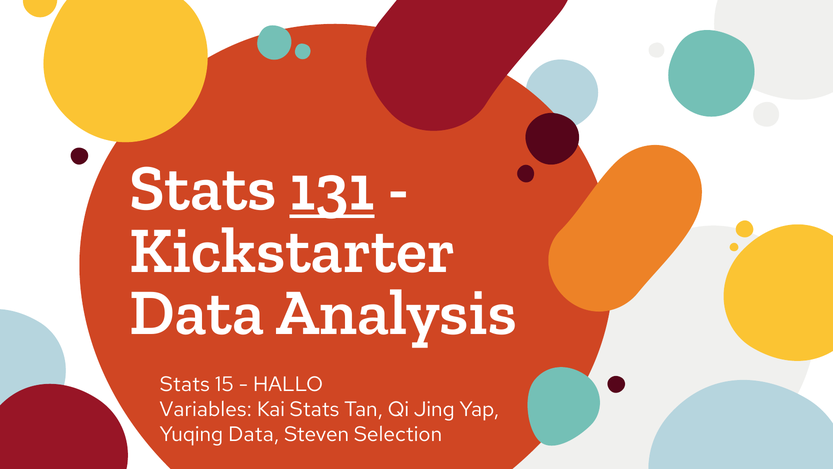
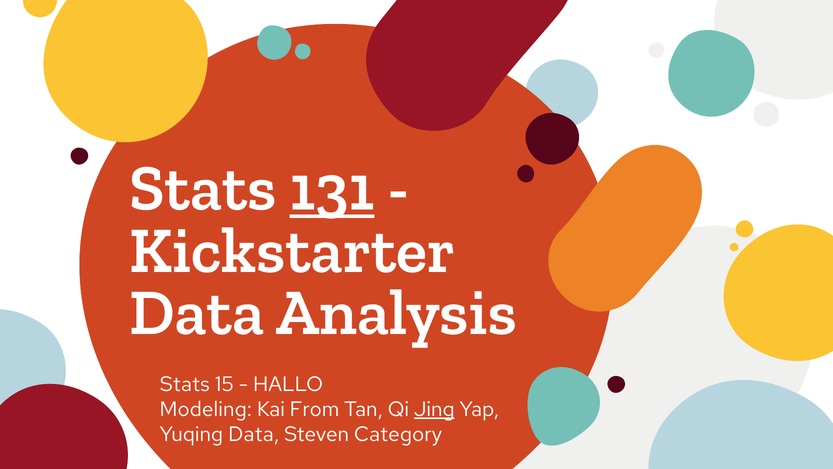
Variables: Variables -> Modeling (206, 409)
Kai Stats: Stats -> From (315, 409)
Jing underline: none -> present (434, 409)
Selection: Selection -> Category (398, 434)
